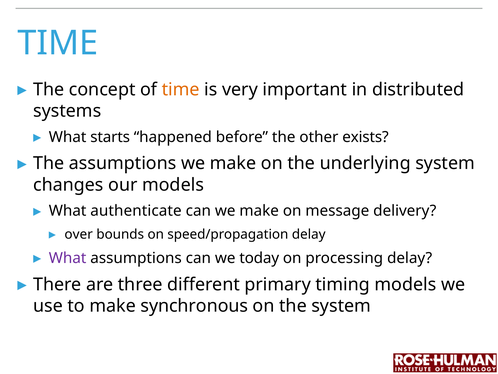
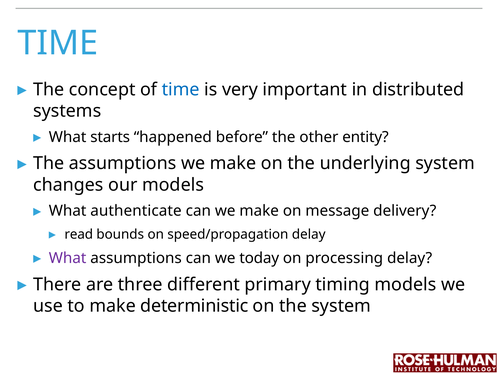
time colour: orange -> blue (181, 89)
exists: exists -> entity (365, 137)
over: over -> read (79, 234)
synchronous: synchronous -> deterministic (194, 306)
